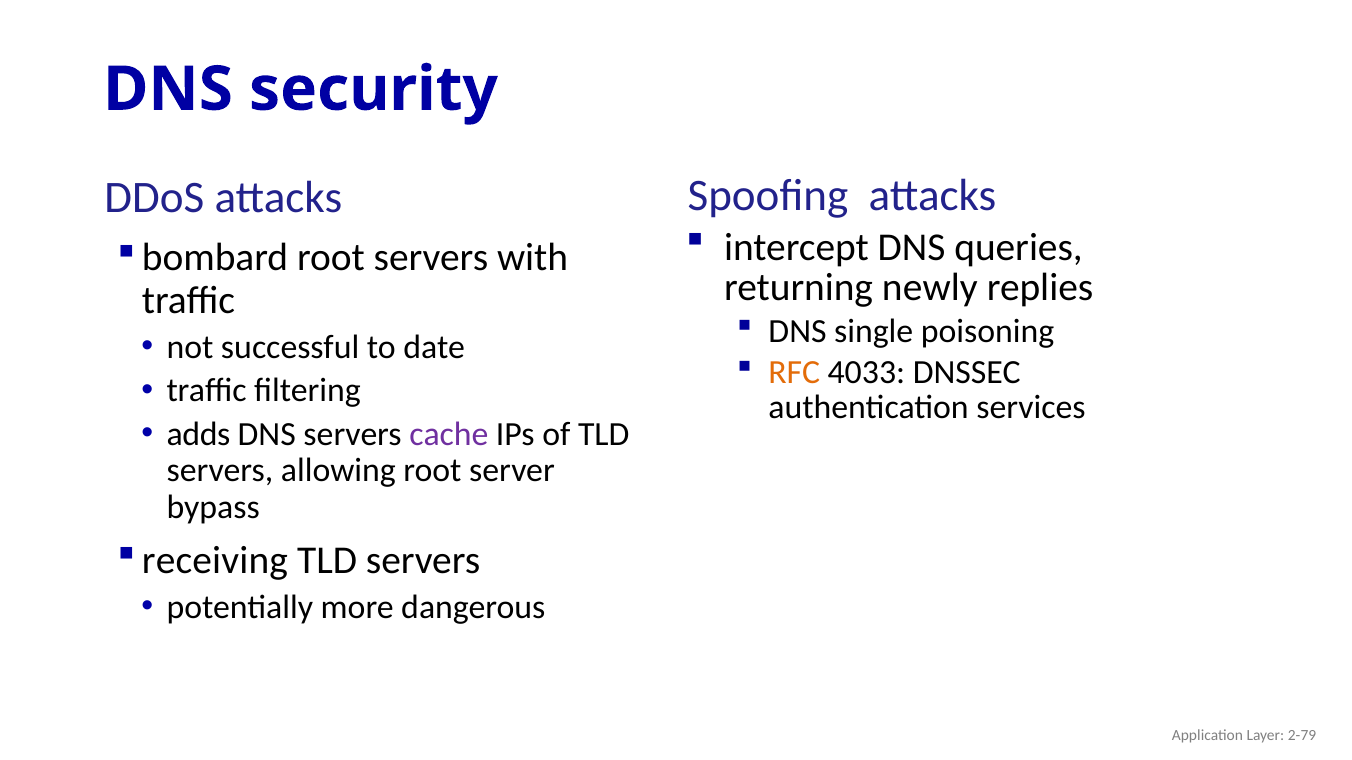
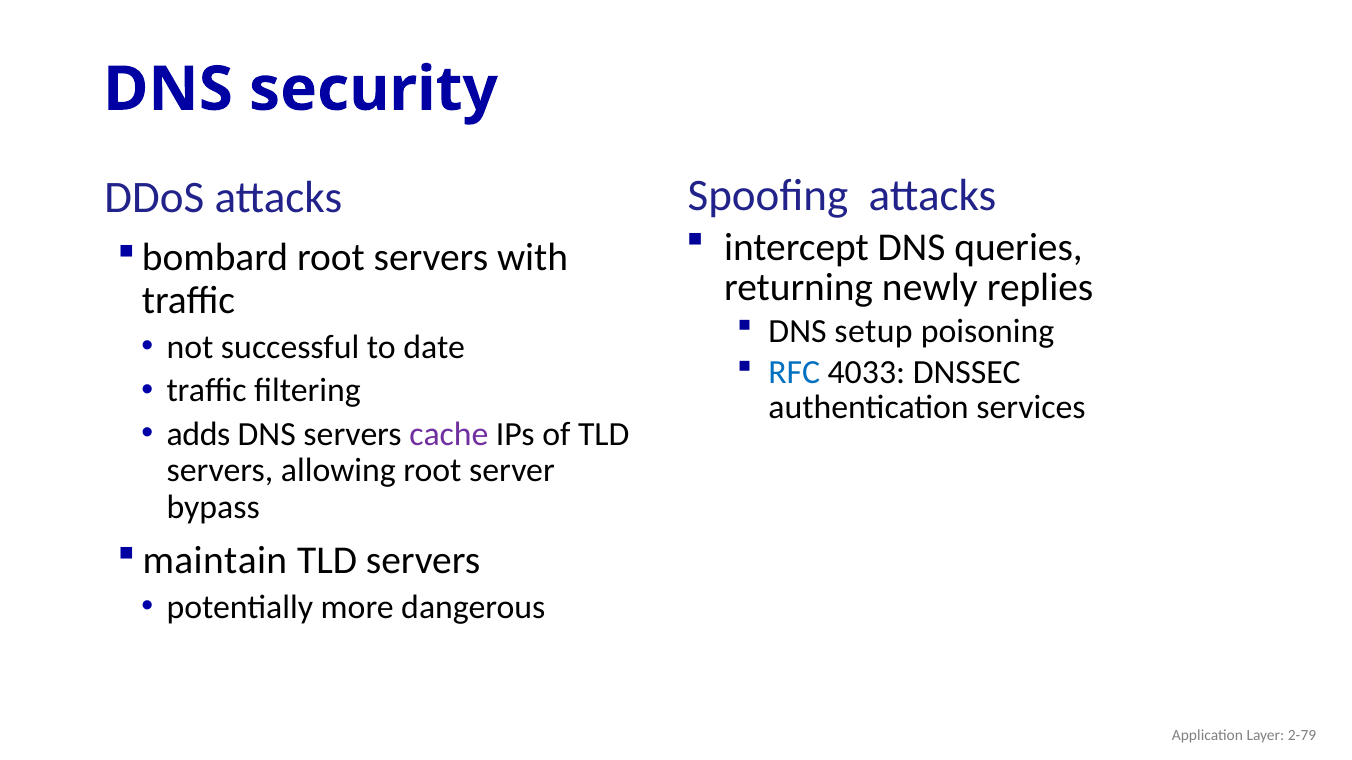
single: single -> setup (874, 332)
RFC colour: orange -> blue (794, 373)
receiving: receiving -> maintain (215, 561)
